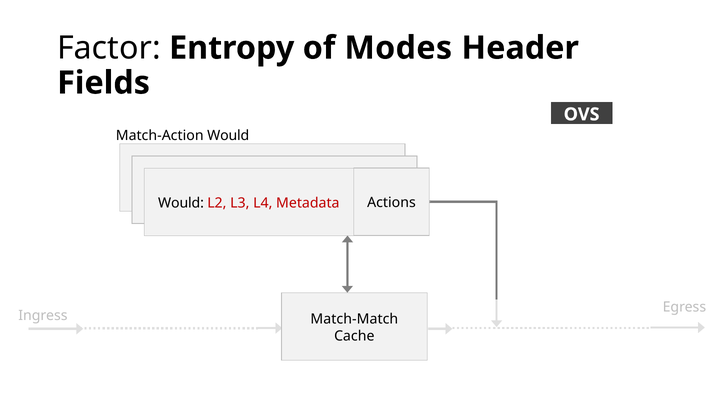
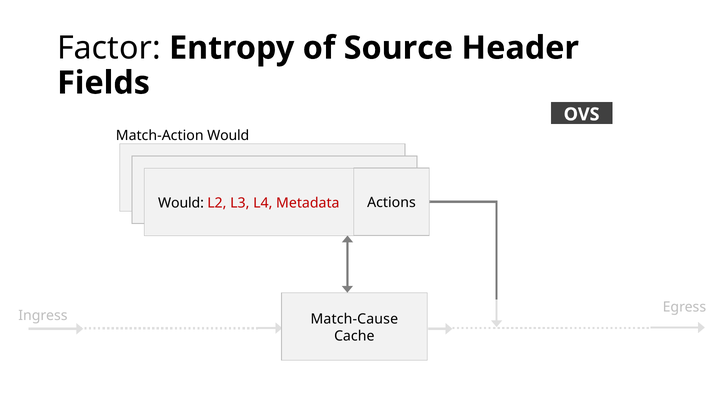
Modes: Modes -> Source (398, 48)
Match-Match: Match-Match -> Match-Cause (354, 318)
